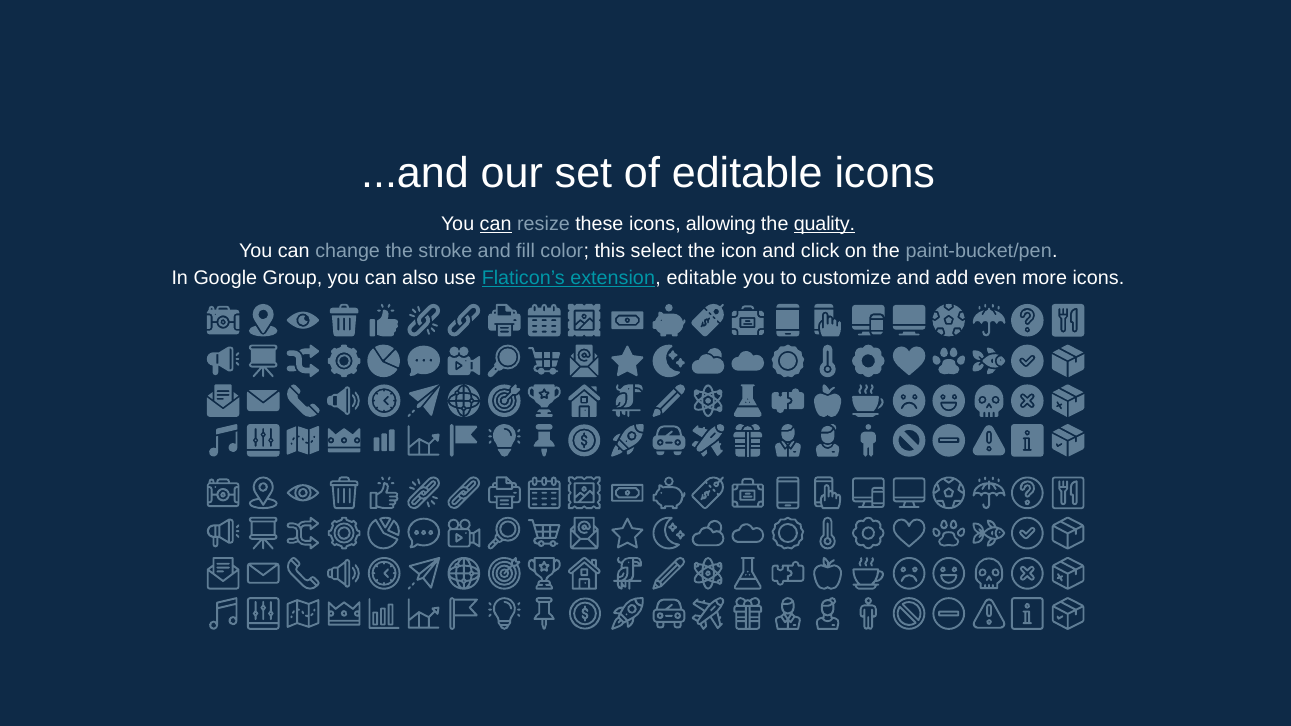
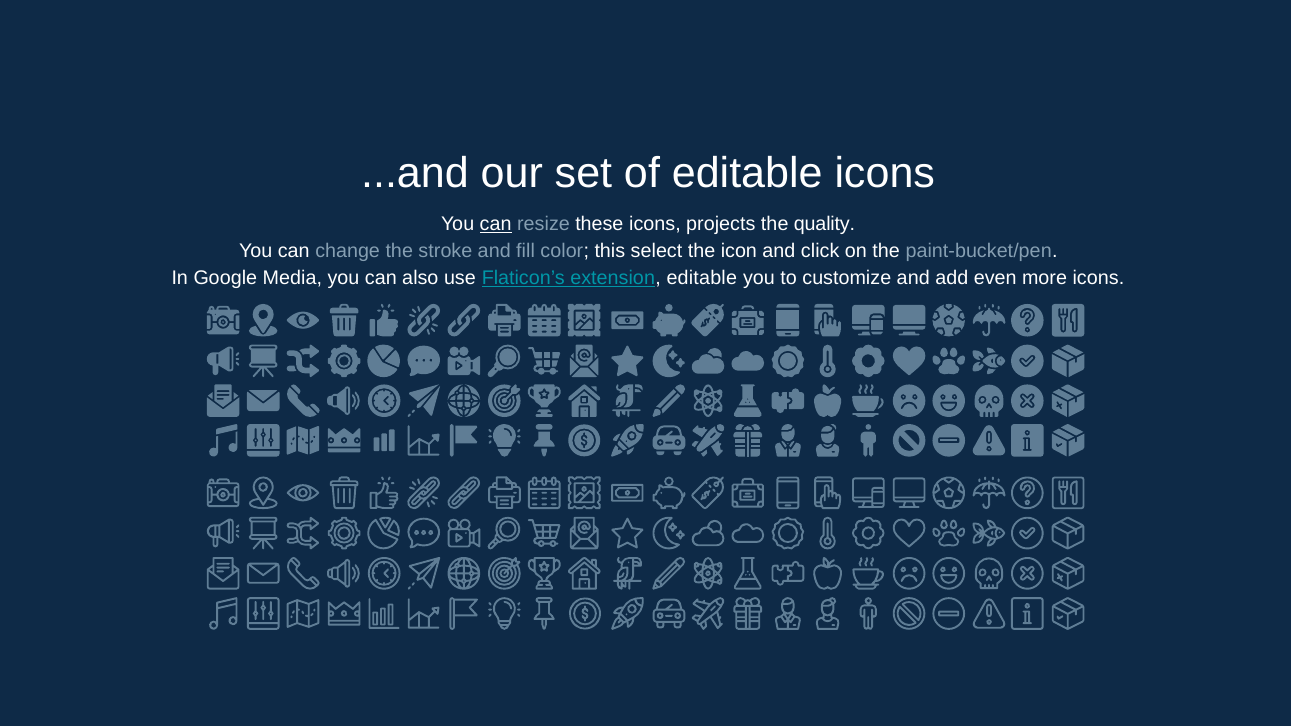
allowing: allowing -> projects (721, 224)
quality underline: present -> none (824, 224)
Group: Group -> Media (292, 278)
